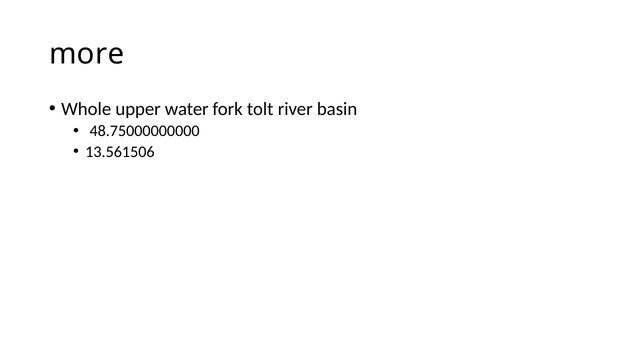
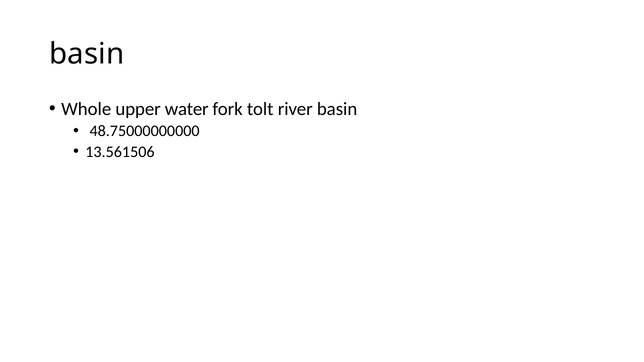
more: more -> basin (87, 54)
